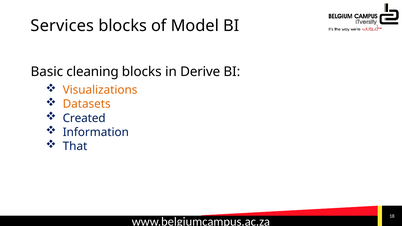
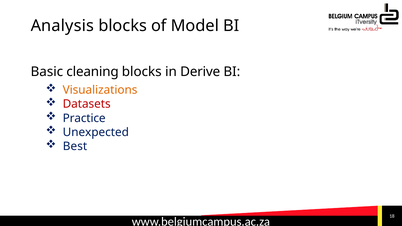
Services: Services -> Analysis (62, 26)
Datasets colour: orange -> red (87, 104)
Created: Created -> Practice (84, 118)
Information: Information -> Unexpected (96, 132)
That: That -> Best (75, 146)
